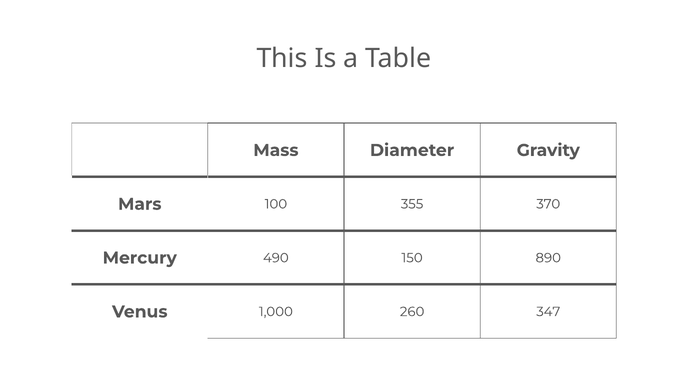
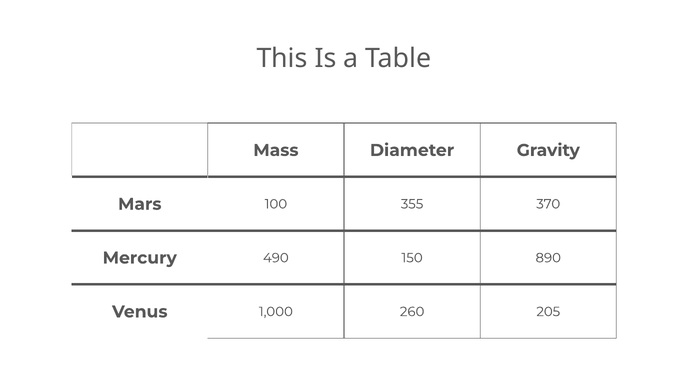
347: 347 -> 205 (548, 312)
